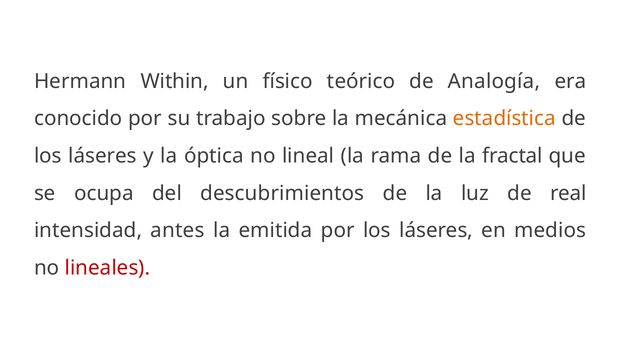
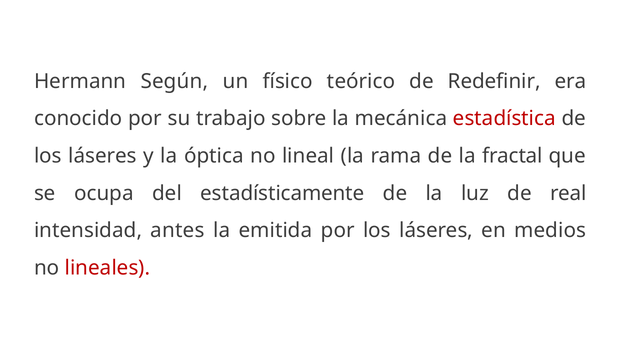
Within: Within -> Según (174, 81)
Analogía: Analogía -> Redefinir (494, 81)
estadística colour: orange -> red (504, 119)
descubrimientos: descubrimientos -> estadísticamente (282, 193)
